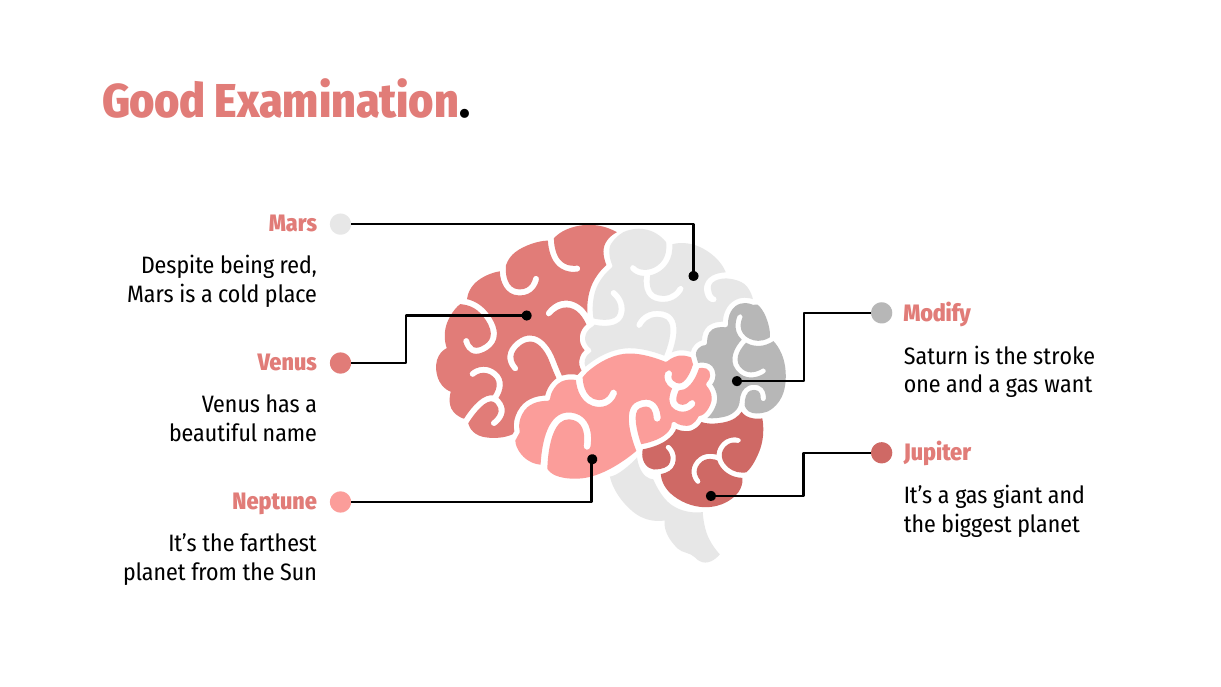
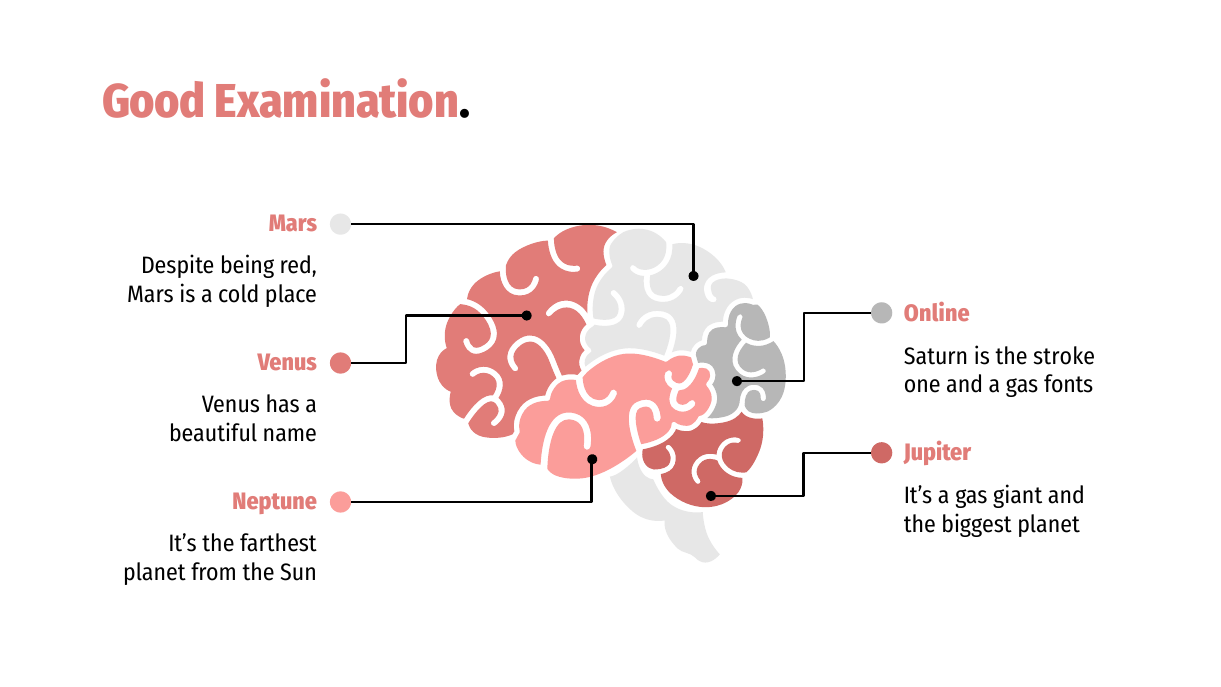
Modify: Modify -> Online (937, 314)
want: want -> fonts (1069, 385)
